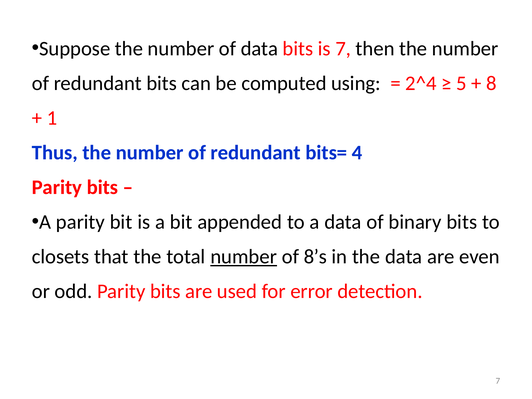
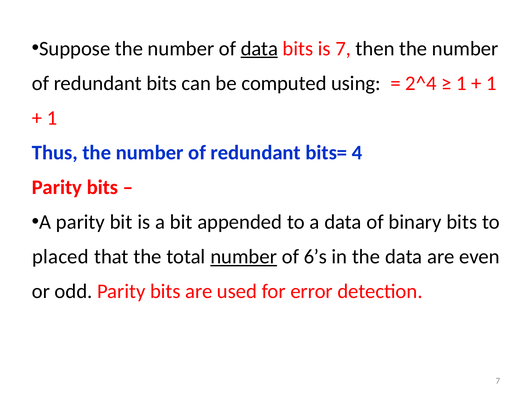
data underline: none -> present (259, 49)
5: 5 -> 1 (461, 83)
8: 8 -> 1 (491, 83)
closets: closets -> placed (60, 257)
8’s: 8’s -> 6’s (315, 257)
